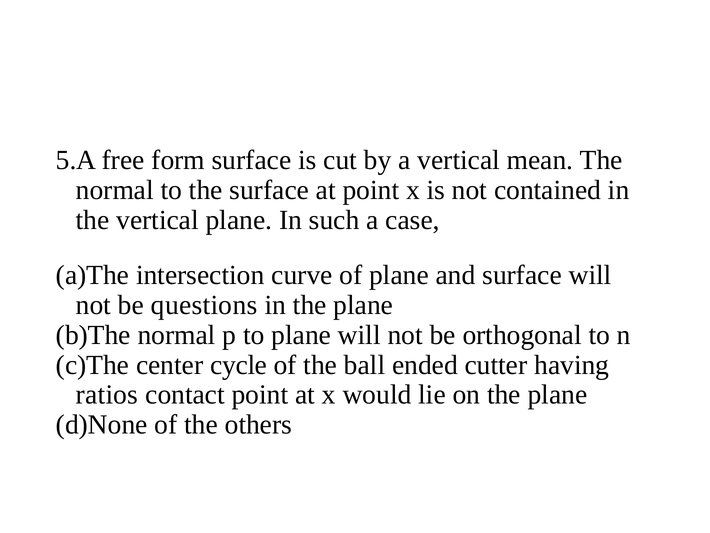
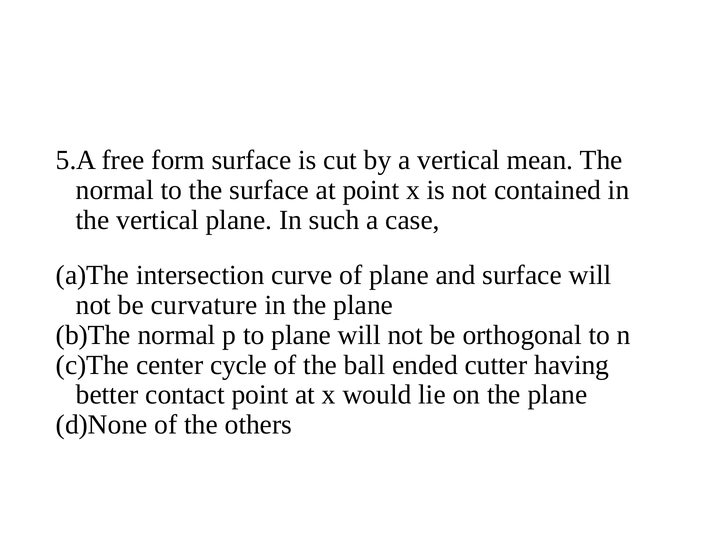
questions: questions -> curvature (204, 305)
ratios: ratios -> better (107, 394)
